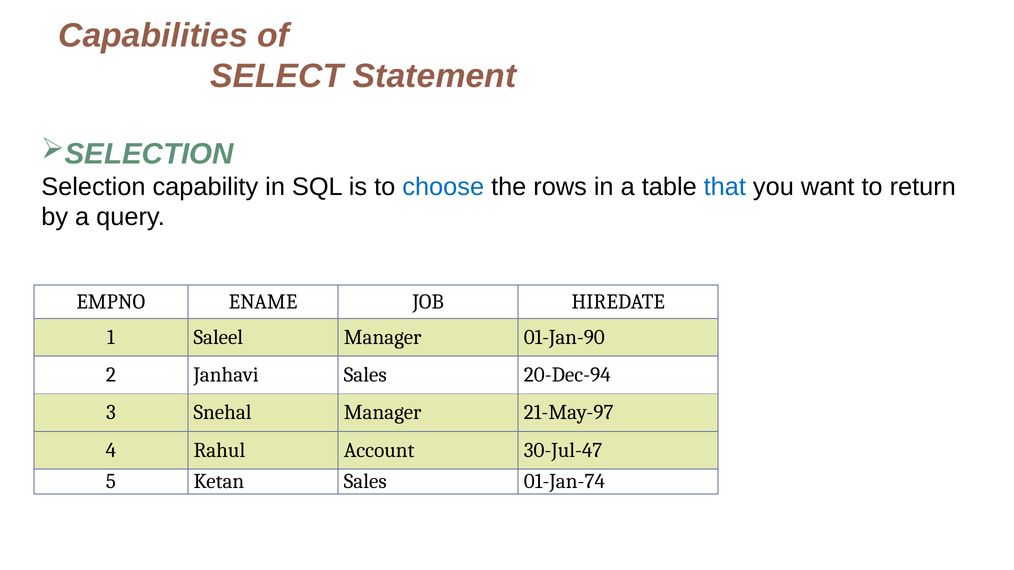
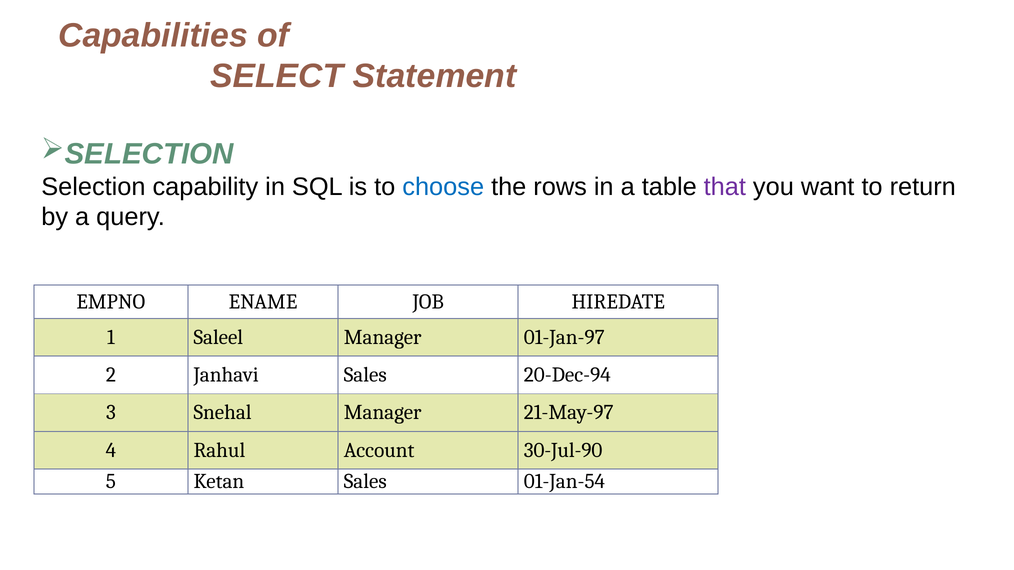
that colour: blue -> purple (725, 187)
01-Jan-90: 01-Jan-90 -> 01-Jan-97 (564, 337)
30-Jul-47: 30-Jul-47 -> 30-Jul-90 (563, 450)
01-Jan-74: 01-Jan-74 -> 01-Jan-54 (564, 482)
